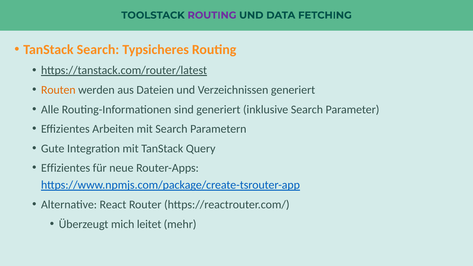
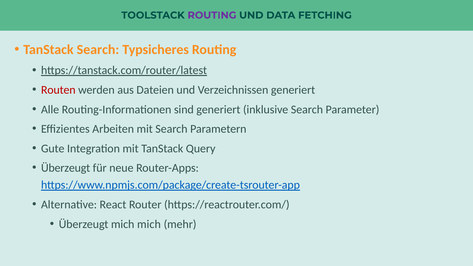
Routen colour: orange -> red (58, 90)
Effizientes: Effizientes -> Überzeugt (66, 168)
mich leitet: leitet -> mich (149, 224)
